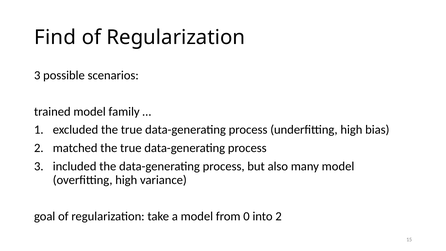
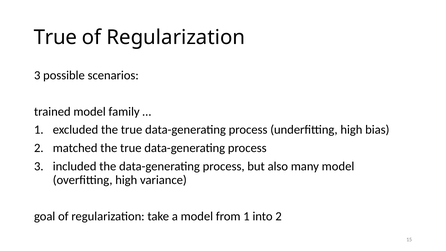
Find: Find -> True (55, 37)
from 0: 0 -> 1 (247, 216)
